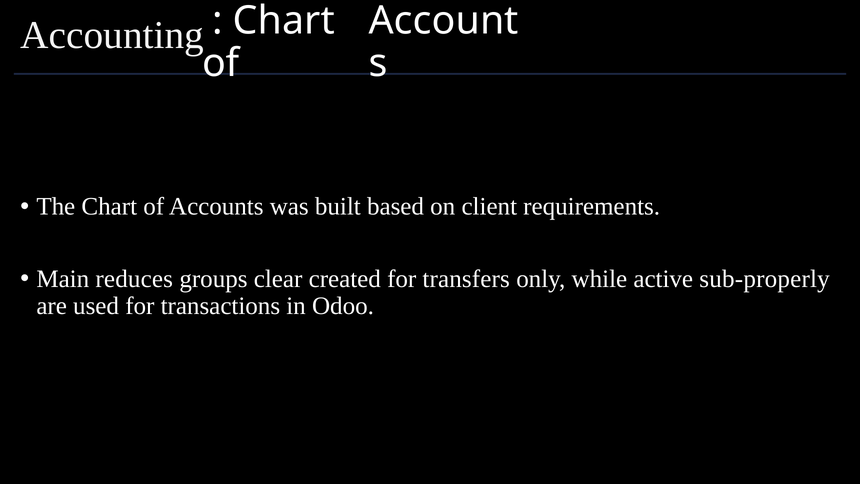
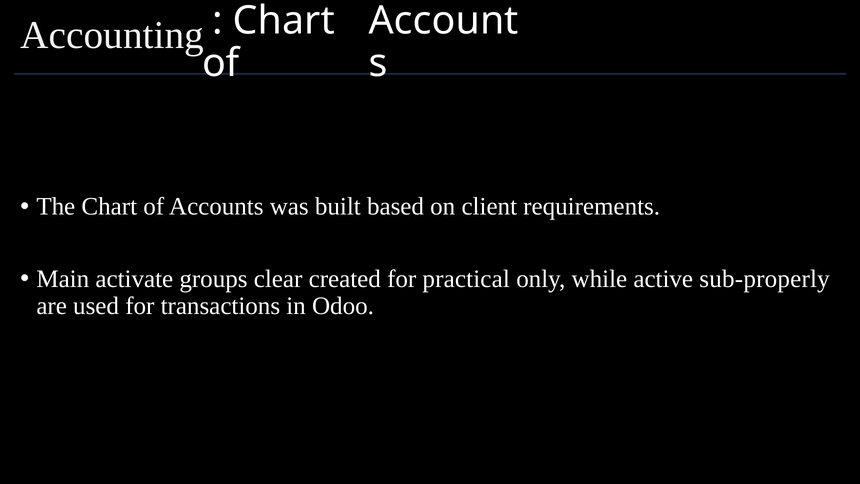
reduces: reduces -> activate (134, 279)
transfers: transfers -> practical (466, 279)
